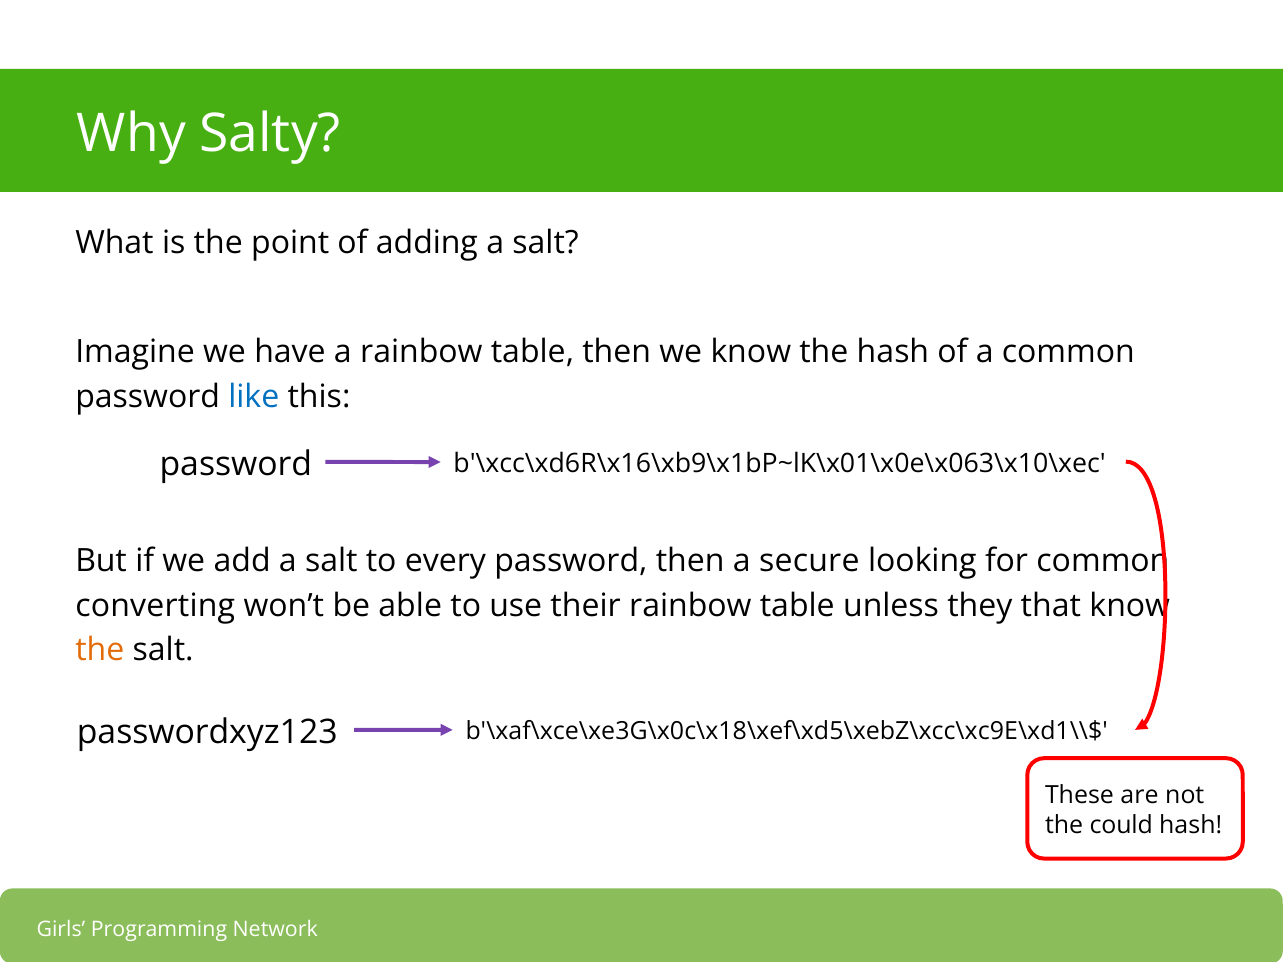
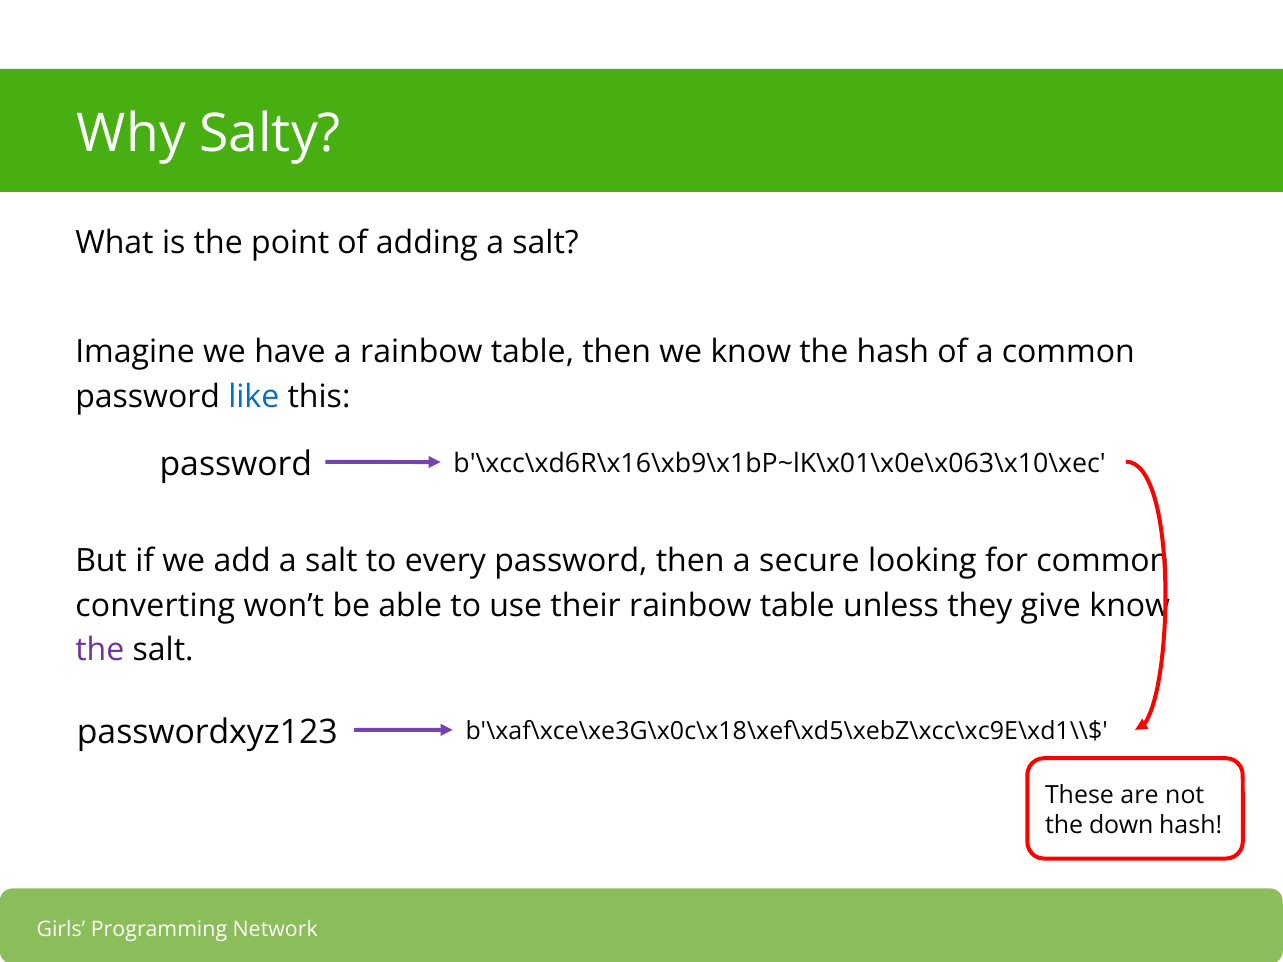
that: that -> give (1051, 606)
the colour: orange -> purple (100, 650)
could: could -> down (1121, 825)
